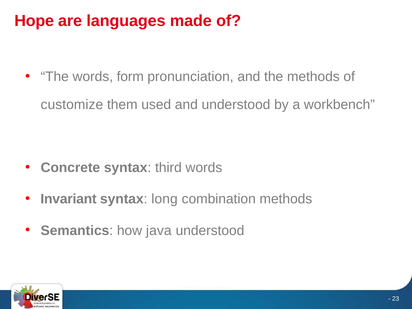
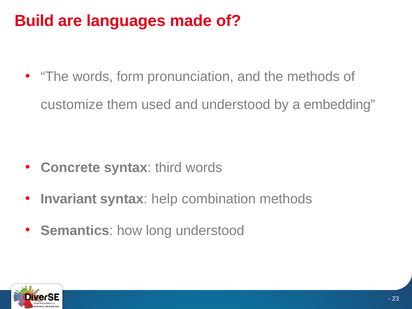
Hope: Hope -> Build (34, 21)
workbench: workbench -> embedding (339, 105)
long: long -> help (165, 199)
java: java -> long (159, 231)
